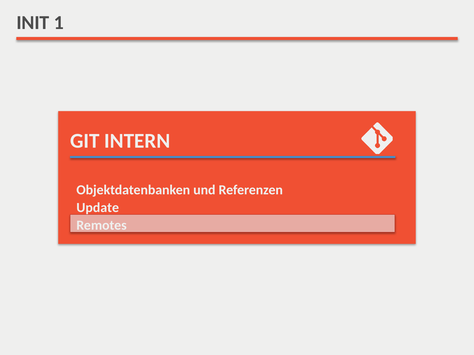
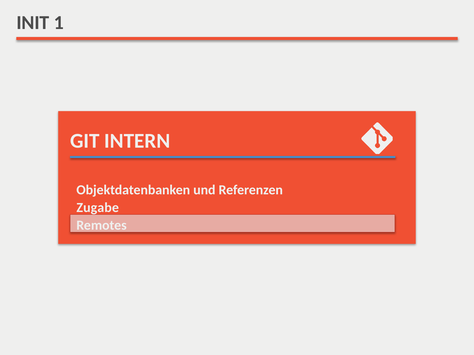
Update: Update -> Zugabe (98, 208)
